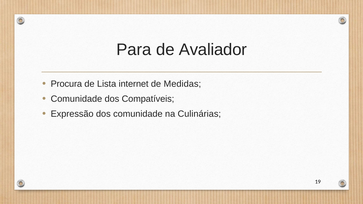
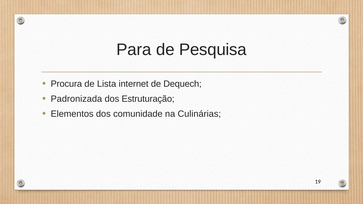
Avaliador: Avaliador -> Pesquisa (213, 50)
Medidas: Medidas -> Dequech (182, 84)
Comunidade: Comunidade -> Padronizada (76, 99)
Compatíveis: Compatíveis -> Estruturação (148, 99)
Expressão: Expressão -> Elementos (72, 114)
